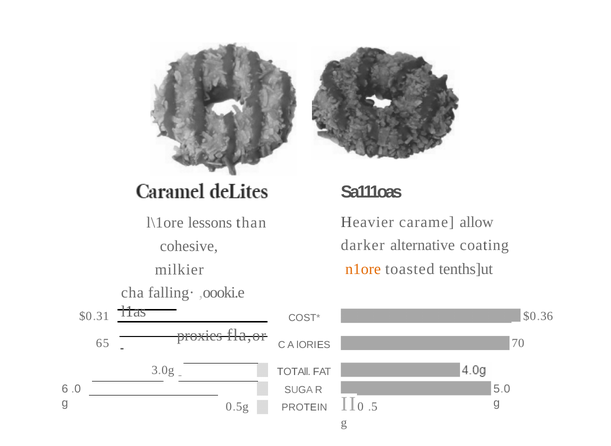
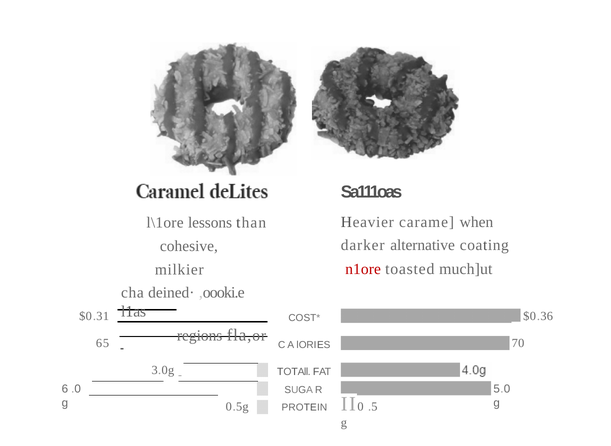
allow: allow -> when (477, 222)
n1ore colour: orange -> red (363, 269)
tenths]ut: tenths]ut -> much]ut (466, 269)
falling·: falling· -> deined· (171, 293)
proxies: proxies -> regions (200, 335)
